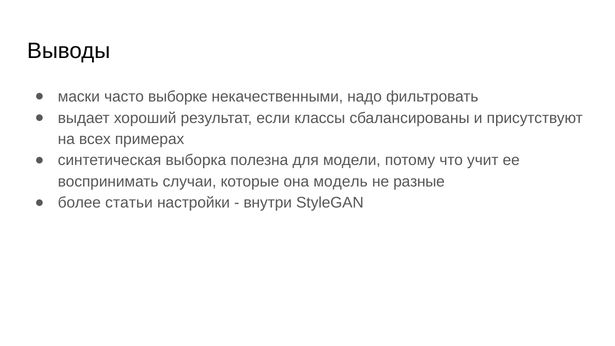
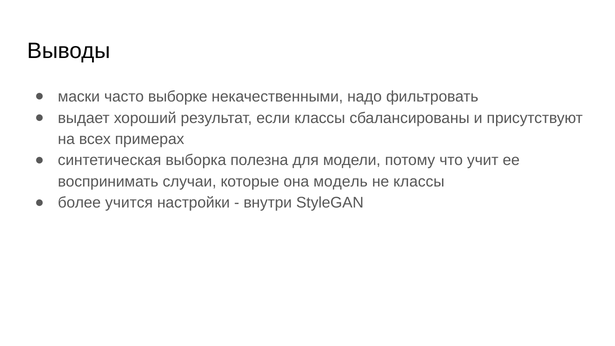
не разные: разные -> классы (419, 182)
статьи: статьи -> учится (129, 203)
